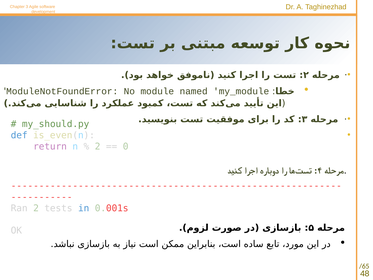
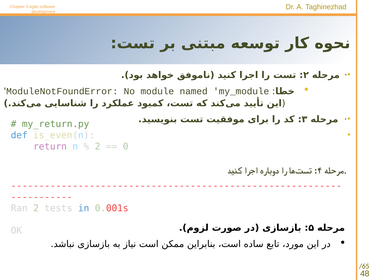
my_should.py: my_should.py -> my_return.py (56, 124)
